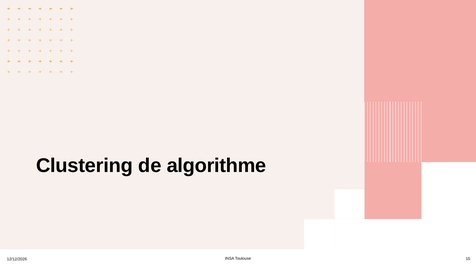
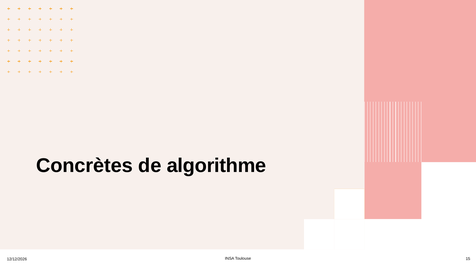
Clustering: Clustering -> Concrètes (84, 165)
